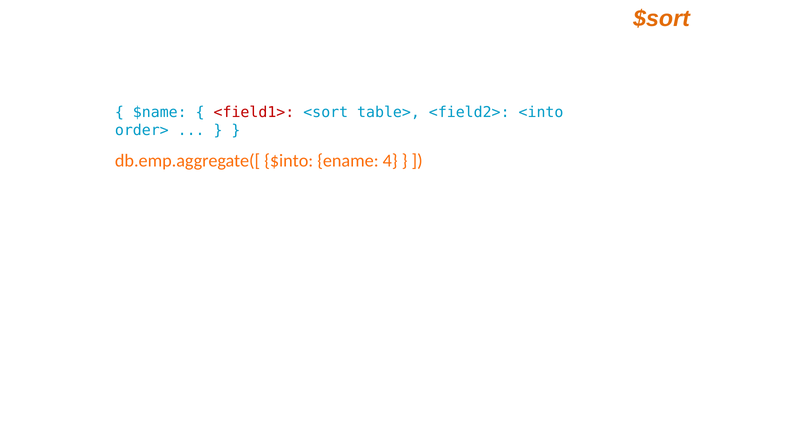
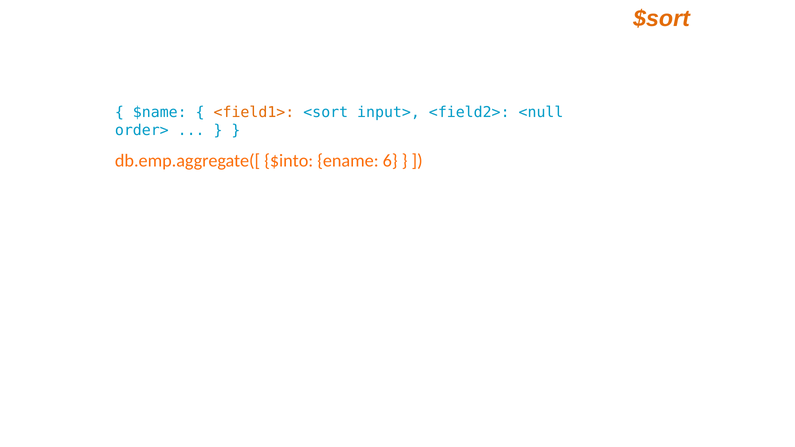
<field1> colour: red -> orange (254, 112)
table>: table> -> input> (389, 112)
<into: <into -> <null (541, 112)
4: 4 -> 6 (390, 161)
